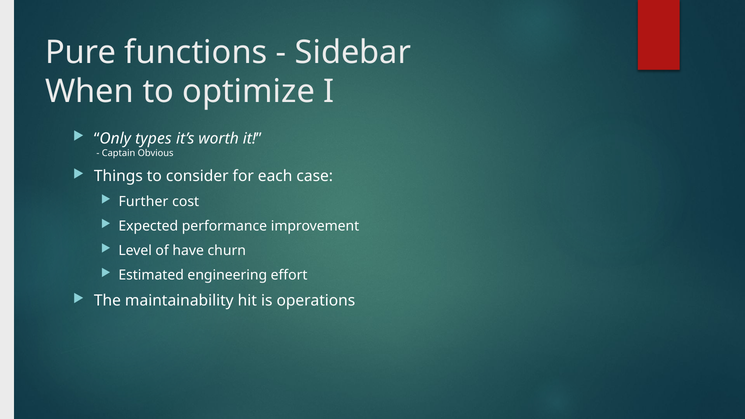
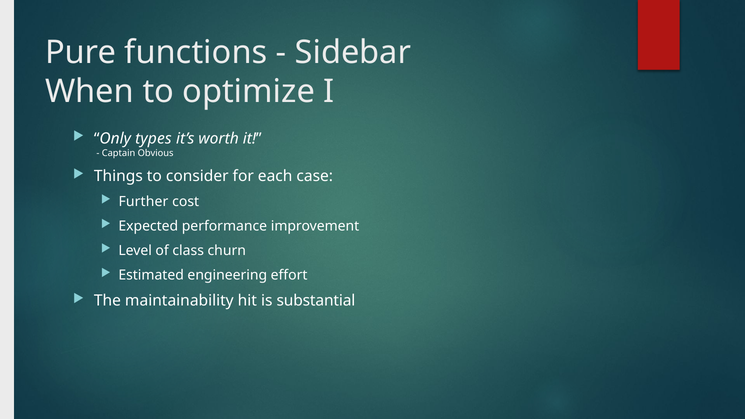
have: have -> class (188, 251)
operations: operations -> substantial (316, 301)
